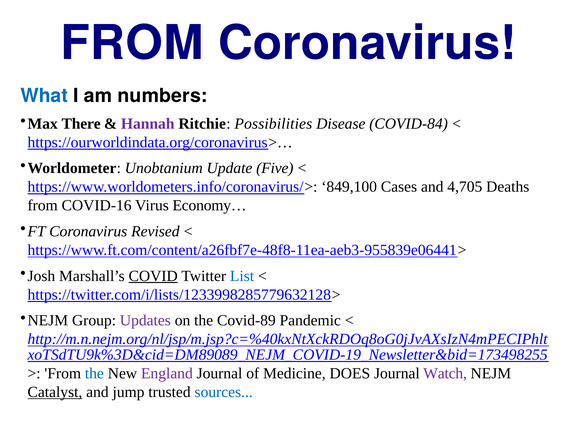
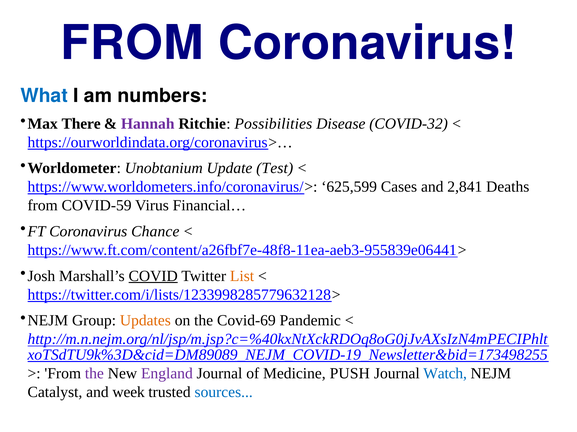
COVID-84: COVID-84 -> COVID-32 (409, 124)
Five: Five -> Test (275, 168)
849,100: 849,100 -> 625,599 (349, 187)
4,705: 4,705 -> 2,841 (465, 187)
COVID-16: COVID-16 -> COVID-59 (97, 206)
Economy…: Economy… -> Financial… (209, 206)
Revised: Revised -> Chance (155, 232)
List colour: blue -> orange (242, 276)
Updates colour: purple -> orange (145, 321)
Covid-89: Covid-89 -> Covid-69 (246, 321)
the colour: blue -> purple (94, 374)
DOES: DOES -> PUSH (350, 374)
Watch colour: purple -> blue (445, 374)
Catalyst underline: present -> none (55, 393)
jump: jump -> week (129, 393)
